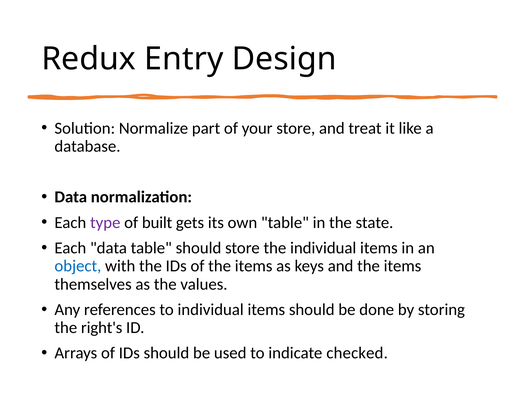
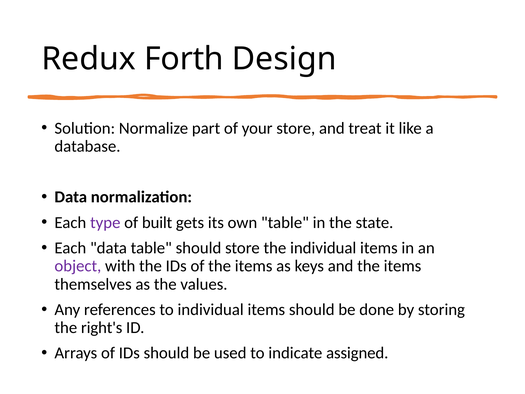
Entry: Entry -> Forth (184, 59)
object colour: blue -> purple (78, 266)
checked: checked -> assigned (357, 353)
